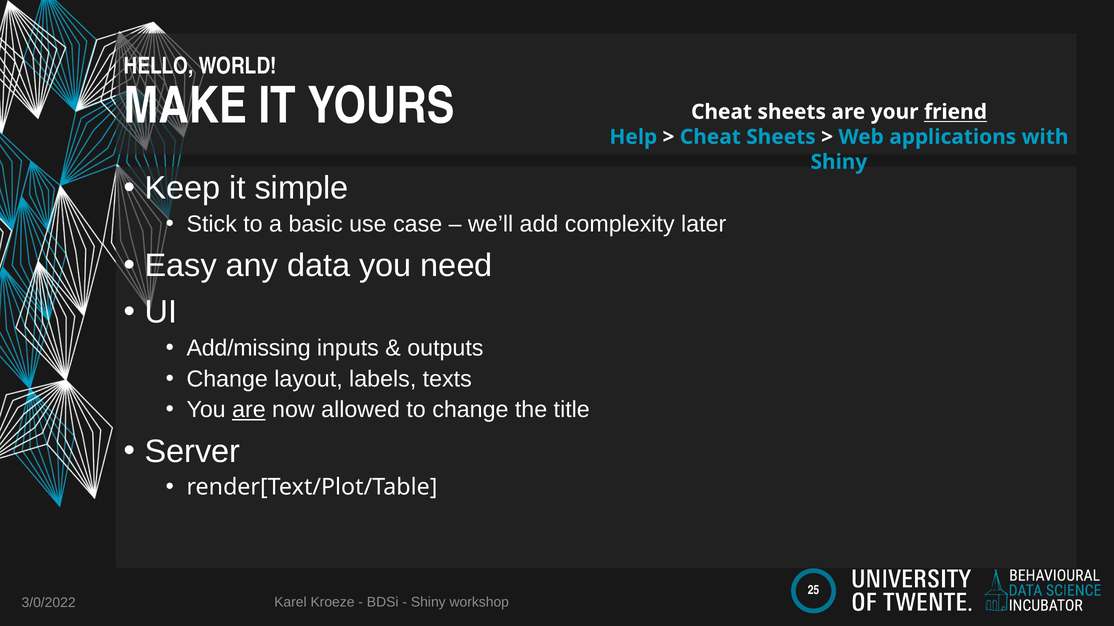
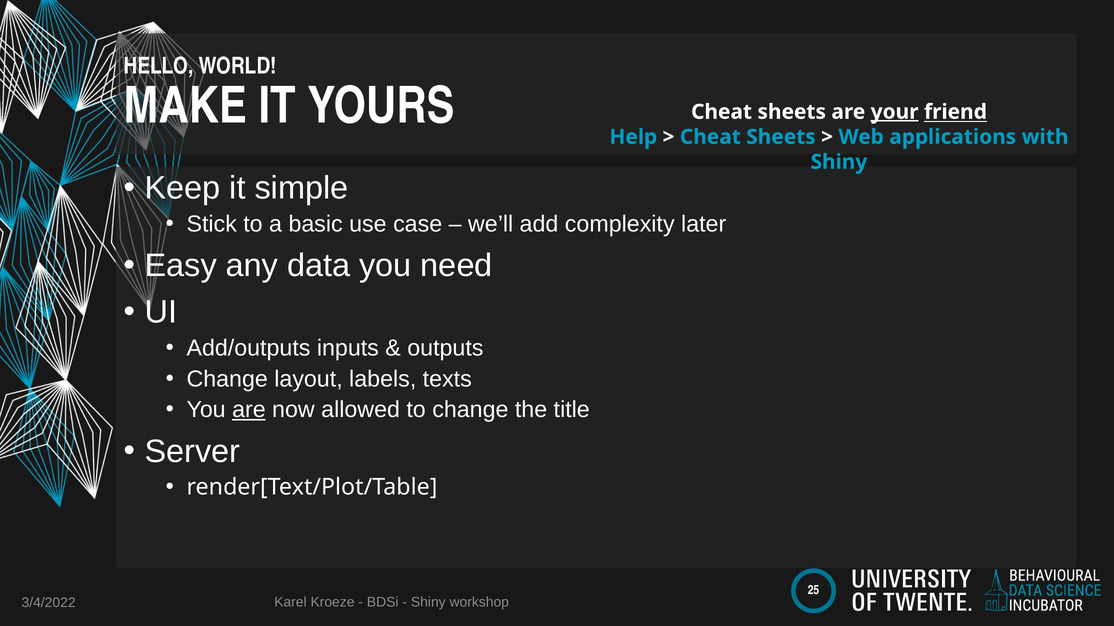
your underline: none -> present (895, 112)
Add/missing: Add/missing -> Add/outputs (248, 348)
3/0/2022: 3/0/2022 -> 3/4/2022 (49, 603)
